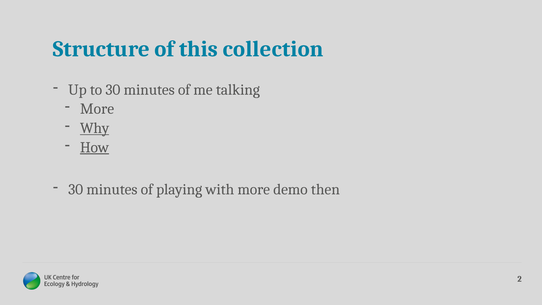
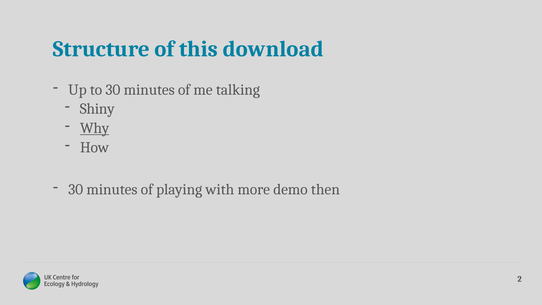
collection: collection -> download (273, 49)
More: More -> Shiny (97, 109)
How underline: present -> none (95, 147)
